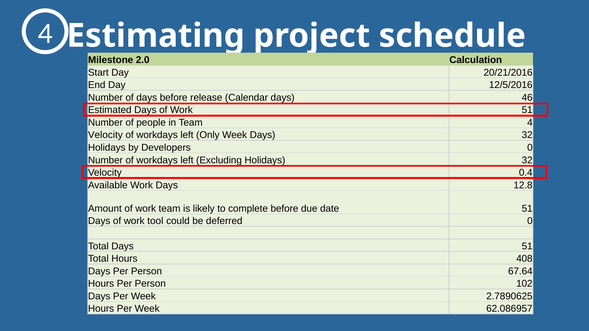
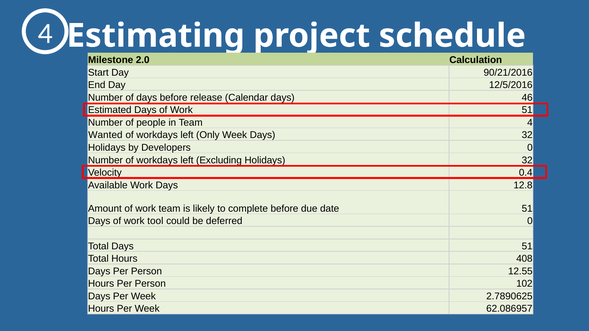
20/21/2016: 20/21/2016 -> 90/21/2016 (508, 73)
Velocity: Velocity -> Wanted (105, 135)
67.64: 67.64 -> 12.55 (520, 271)
